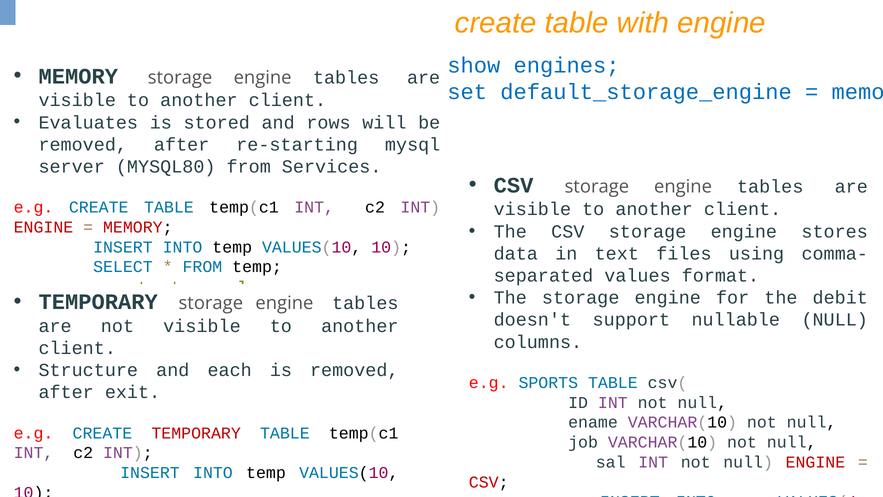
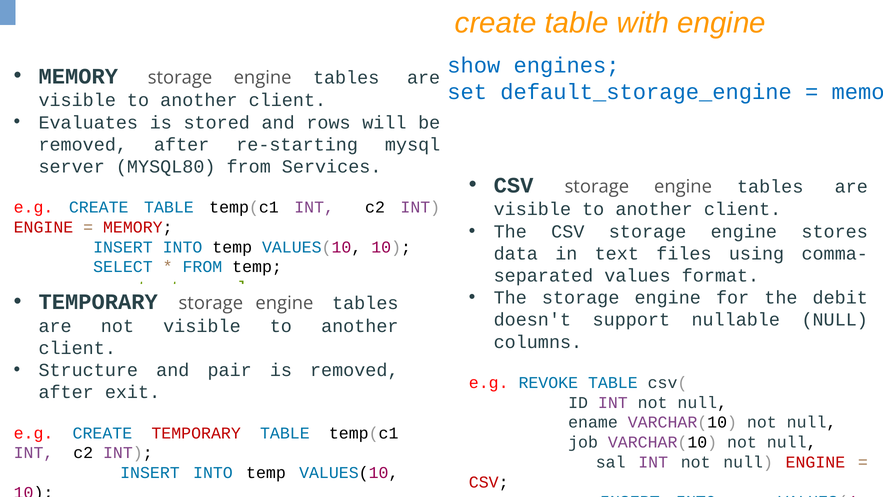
each: each -> pair (230, 370)
SPORTS: SPORTS -> REVOKE (548, 382)
